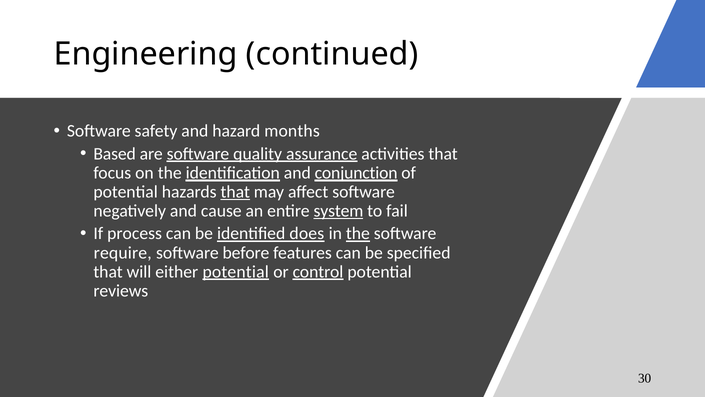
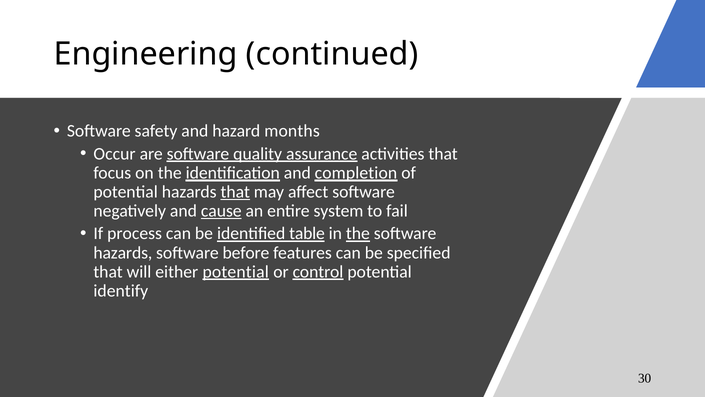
Based: Based -> Occur (114, 154)
conjunction: conjunction -> completion (356, 173)
cause underline: none -> present (221, 211)
system underline: present -> none (338, 211)
does: does -> table (307, 233)
require: require -> hazards (123, 252)
reviews: reviews -> identify (121, 290)
